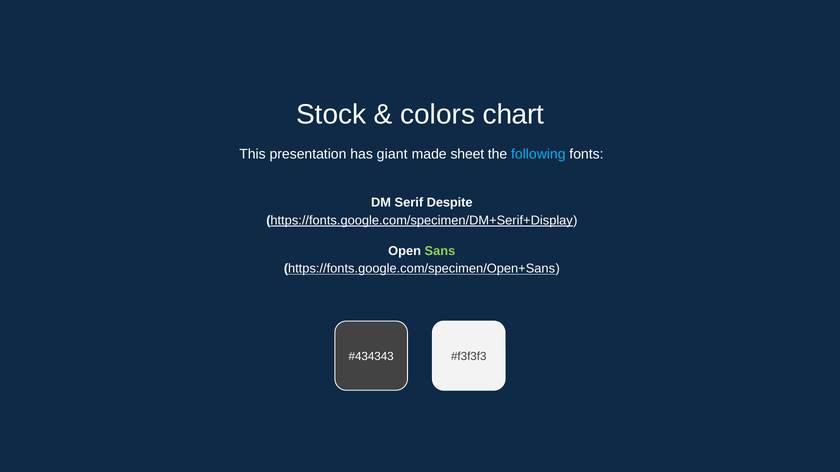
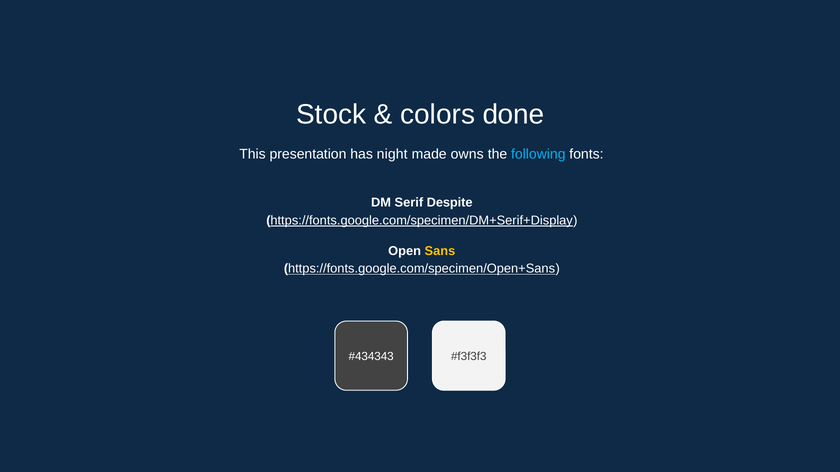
chart: chart -> done (513, 115)
giant: giant -> night (392, 154)
sheet: sheet -> owns (467, 154)
Sans colour: light green -> yellow (440, 251)
